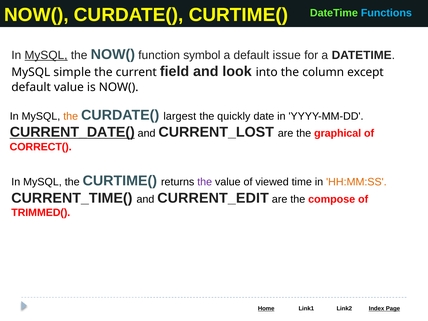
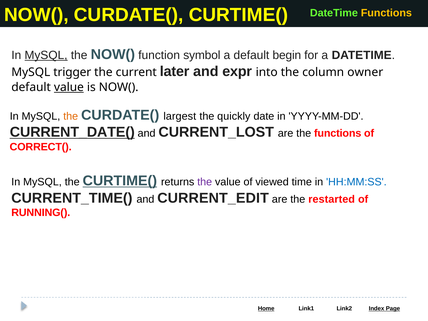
Functions colour: light blue -> yellow (386, 13)
issue: issue -> begin (287, 55)
simple: simple -> trigger (72, 72)
field: field -> later (175, 72)
look: look -> expr (237, 72)
except: except -> owner (365, 72)
value underline: none -> present (69, 87)
the graphical: graphical -> functions (338, 133)
CURTIME( underline: none -> present (120, 181)
HH:MM:SS colour: orange -> blue (356, 182)
compose: compose -> restarted (332, 199)
TRIMMED(: TRIMMED( -> RUNNING( (41, 213)
